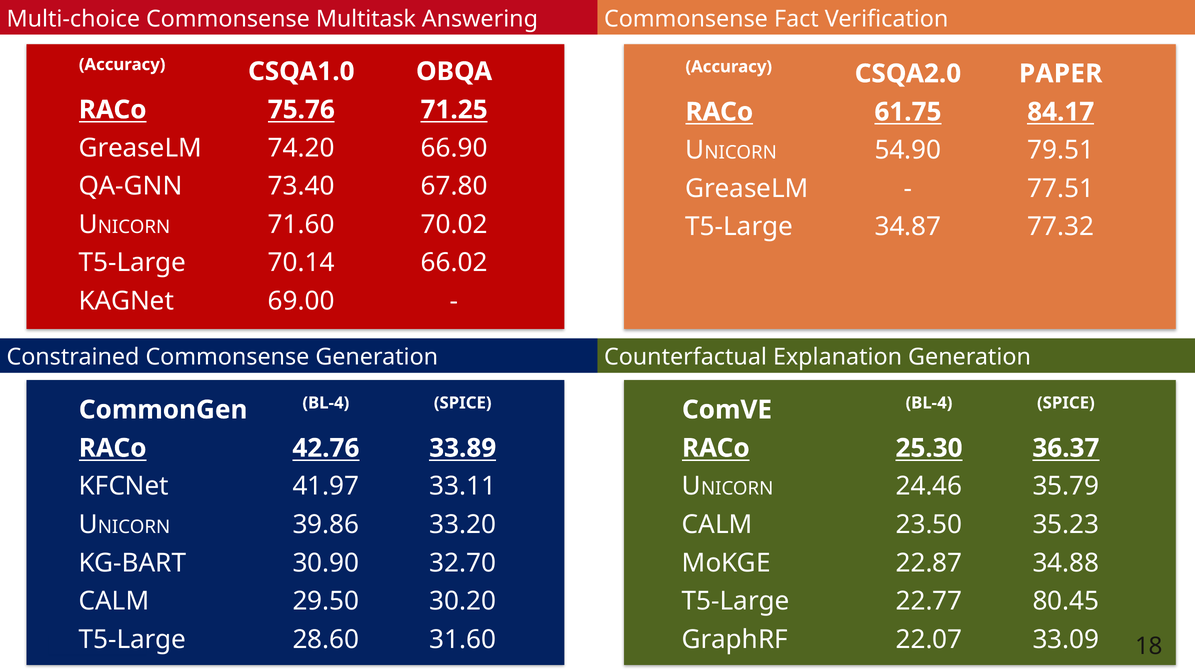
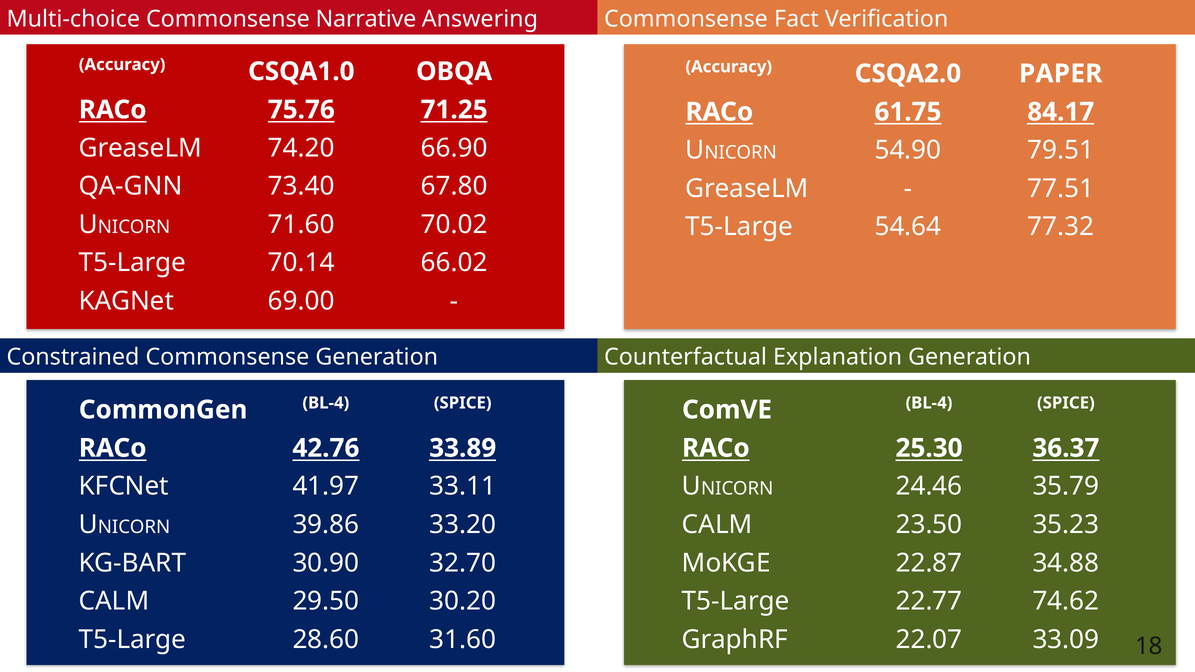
Multitask: Multitask -> Narrative (366, 19)
34.87: 34.87 -> 54.64 (908, 227)
80.45: 80.45 -> 74.62 (1066, 601)
